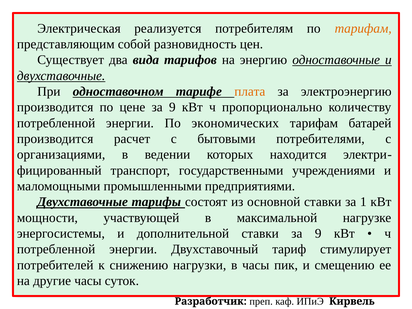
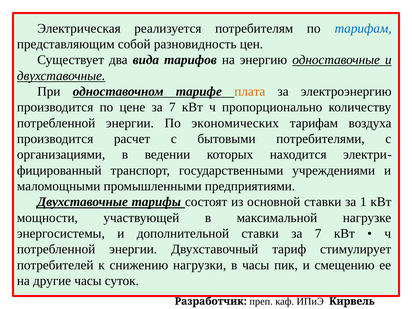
тарифам colour: orange -> blue (363, 28)
цене за 9: 9 -> 7 (172, 107)
батарей: батарей -> воздуха (370, 123)
ставки за 9: 9 -> 7 (318, 234)
